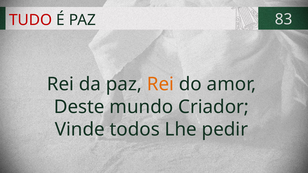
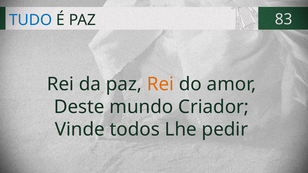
TUDO colour: red -> blue (31, 20)
